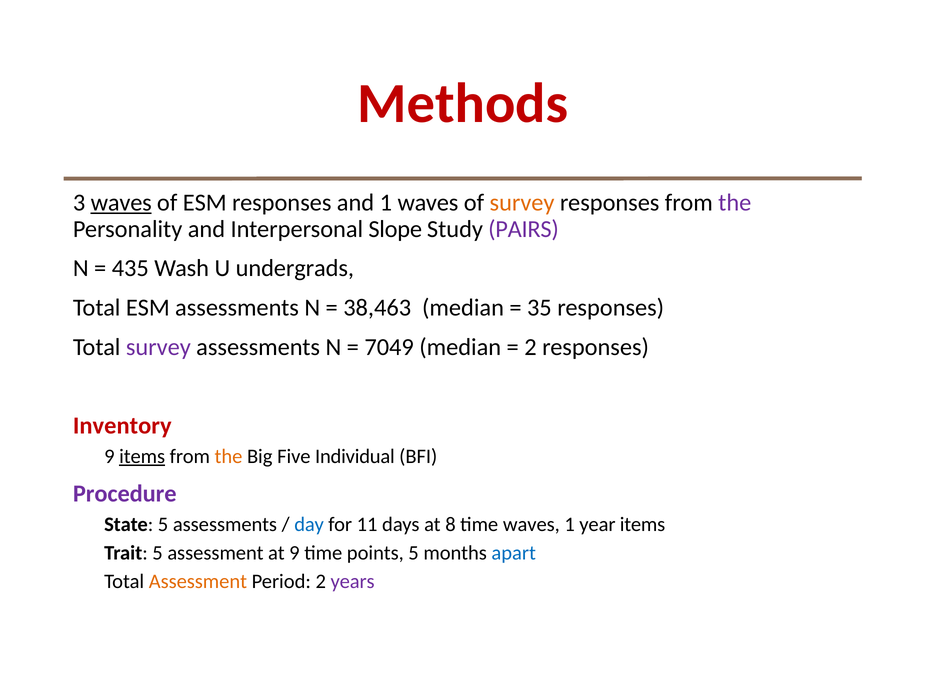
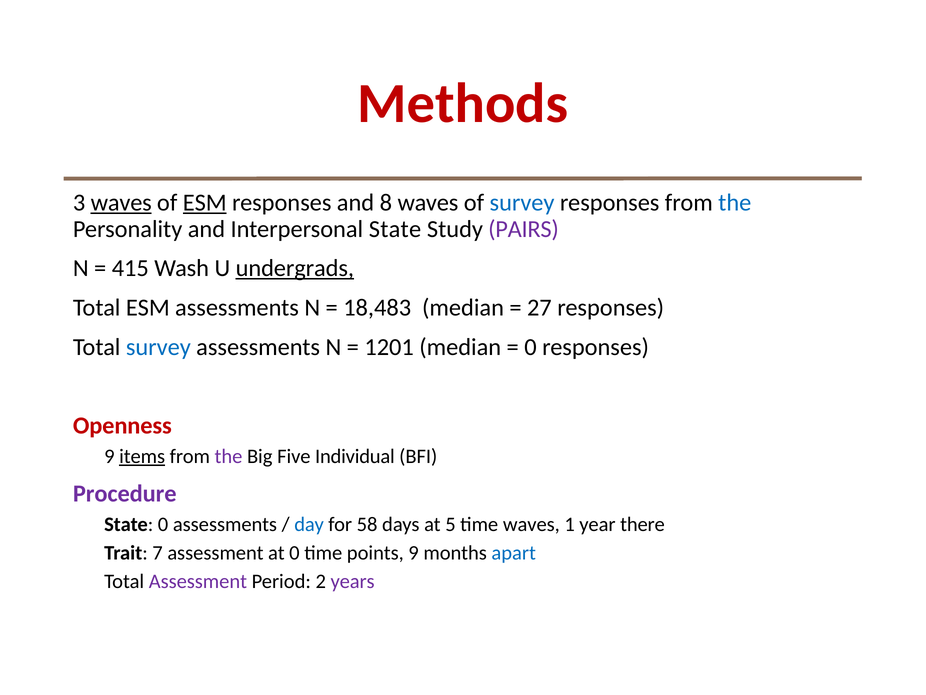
ESM underline: none -> present (205, 203)
and 1: 1 -> 8 (386, 203)
survey colour: orange -> blue (522, 203)
the colour: purple -> blue (735, 203)
Interpersonal Slope: Slope -> State (395, 229)
435: 435 -> 415 (130, 268)
undergrads underline: none -> present (295, 268)
38,463: 38,463 -> 18,483 (377, 307)
35: 35 -> 27 (539, 307)
survey colour: purple -> blue (158, 347)
7049: 7049 -> 1201 (389, 347)
2: 2 -> 0 (530, 347)
Inventory: Inventory -> Openness (122, 425)
the colour: orange -> purple (228, 456)
State 5: 5 -> 0 (163, 524)
11: 11 -> 58 (367, 524)
8: 8 -> 5 (450, 524)
year items: items -> there (643, 524)
Trait 5: 5 -> 7 (158, 552)
at 9: 9 -> 0 (294, 552)
points 5: 5 -> 9 (414, 552)
Assessment colour: orange -> purple (198, 581)
